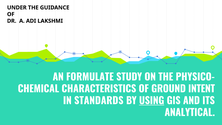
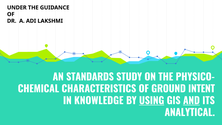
FORMULATE: FORMULATE -> STANDARDS (90, 77)
STANDARDS: STANDARDS -> KNOWLEDGE (99, 101)
AND underline: none -> present (191, 101)
